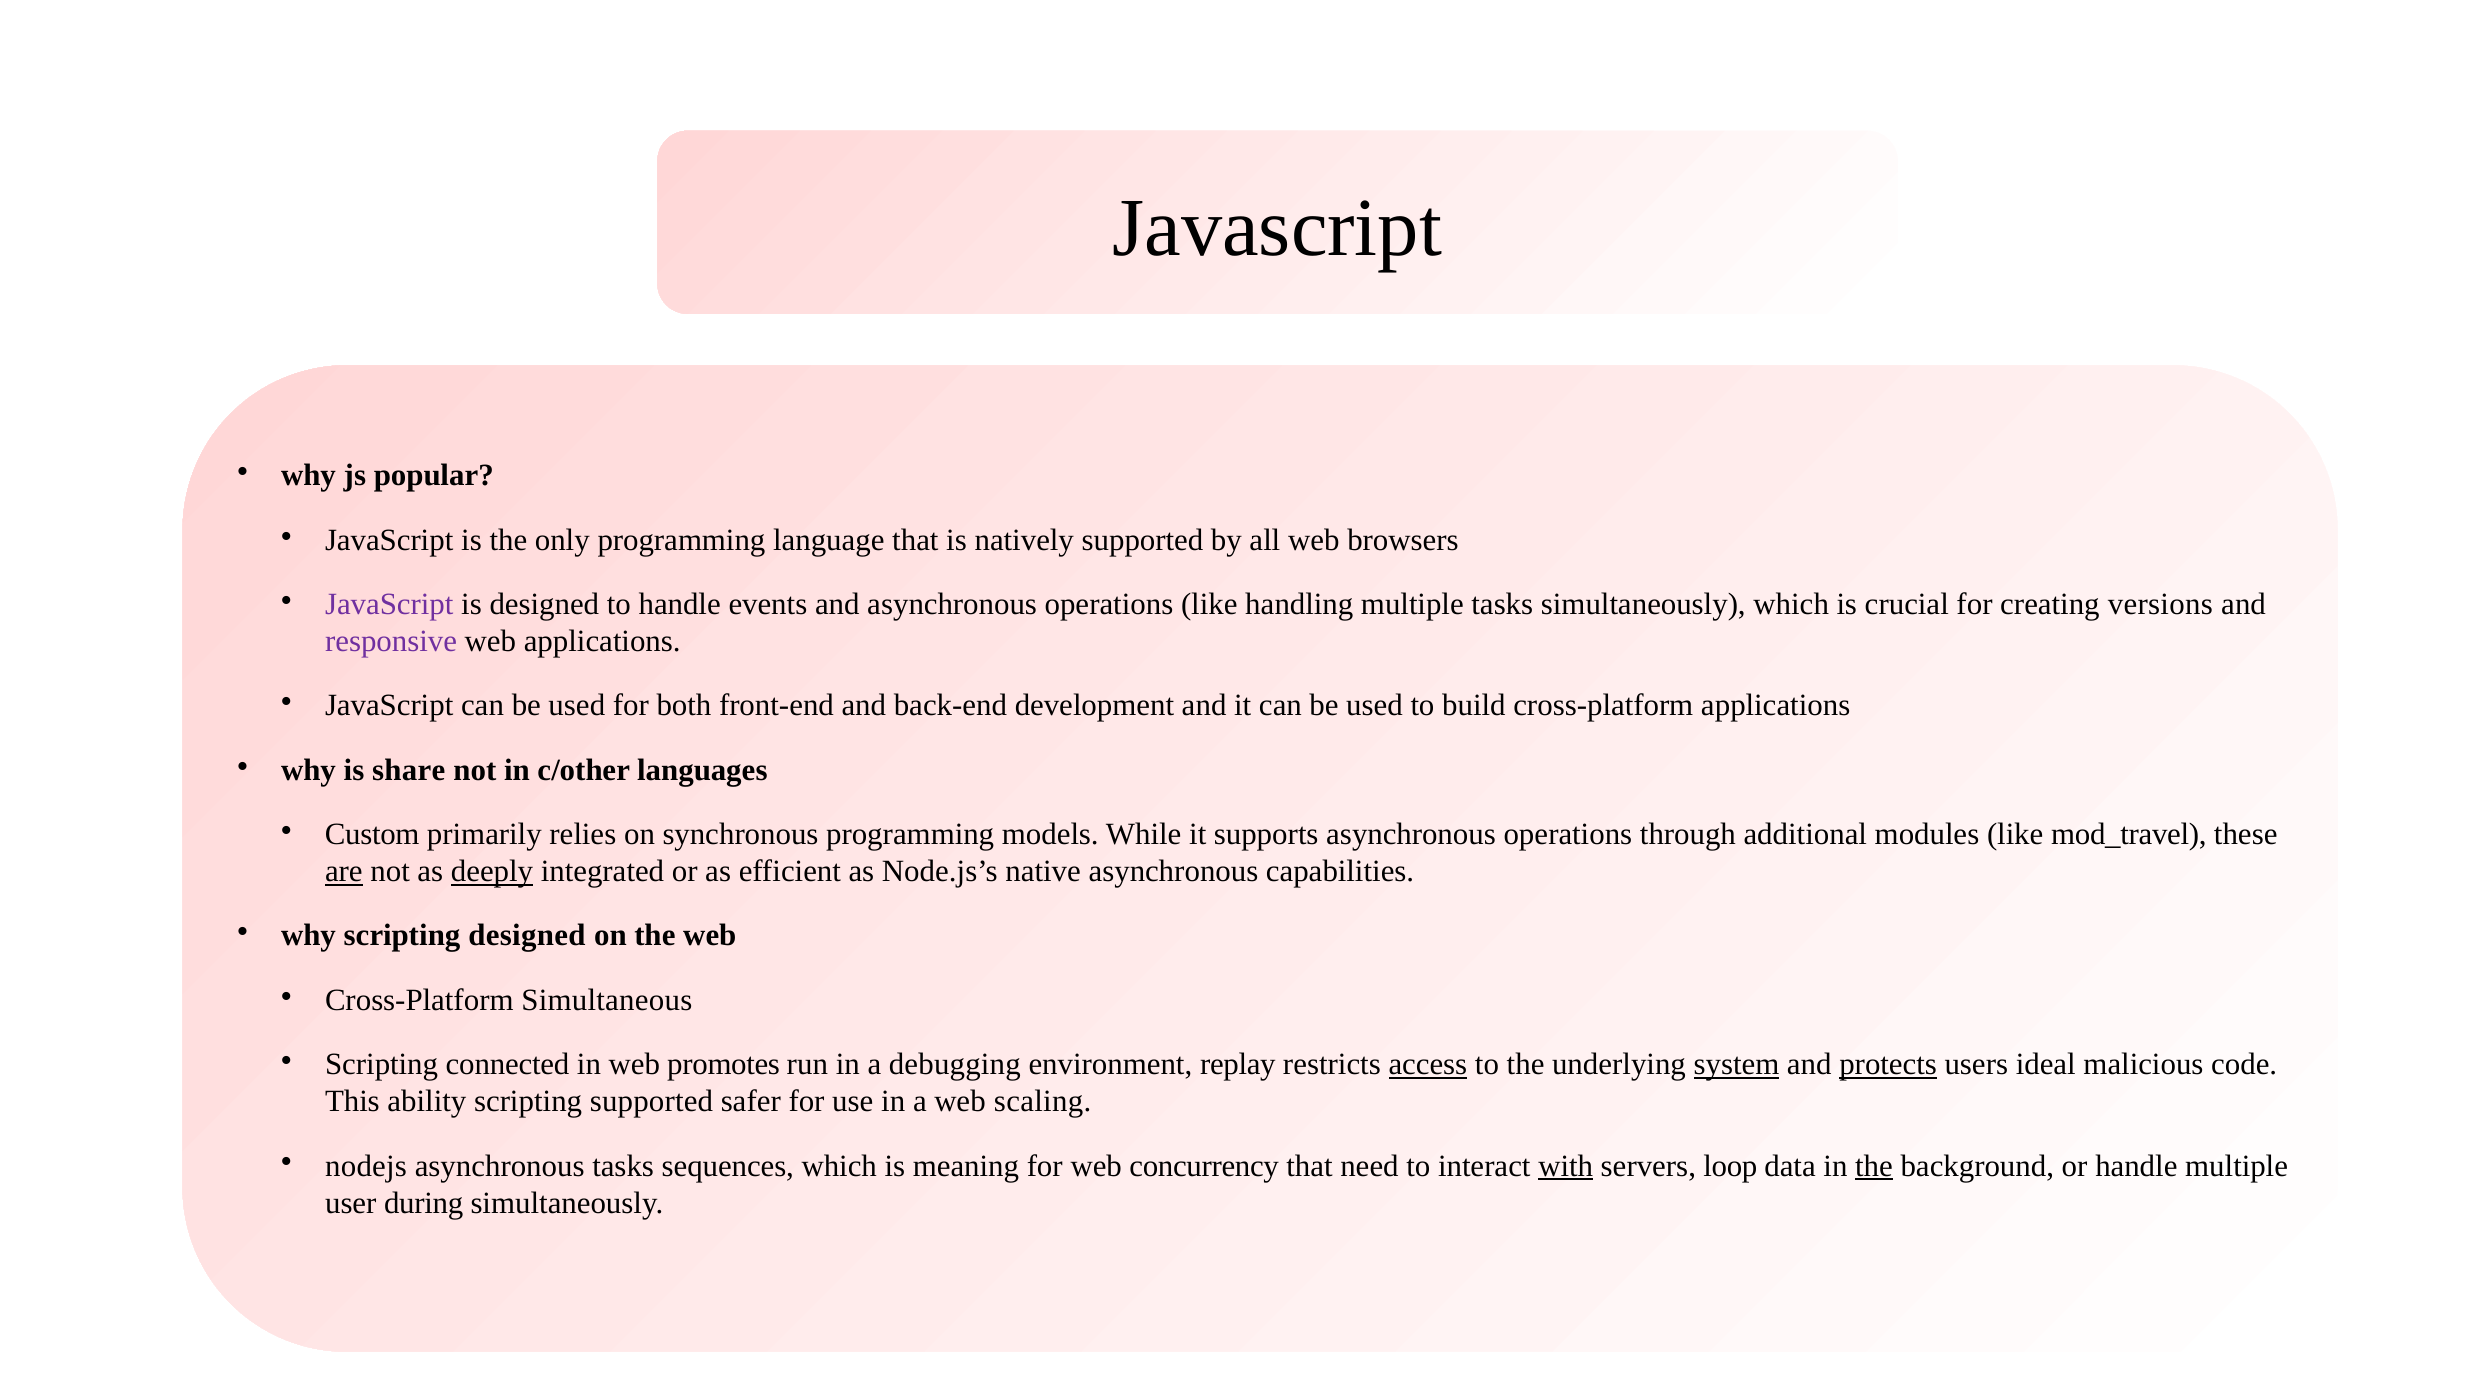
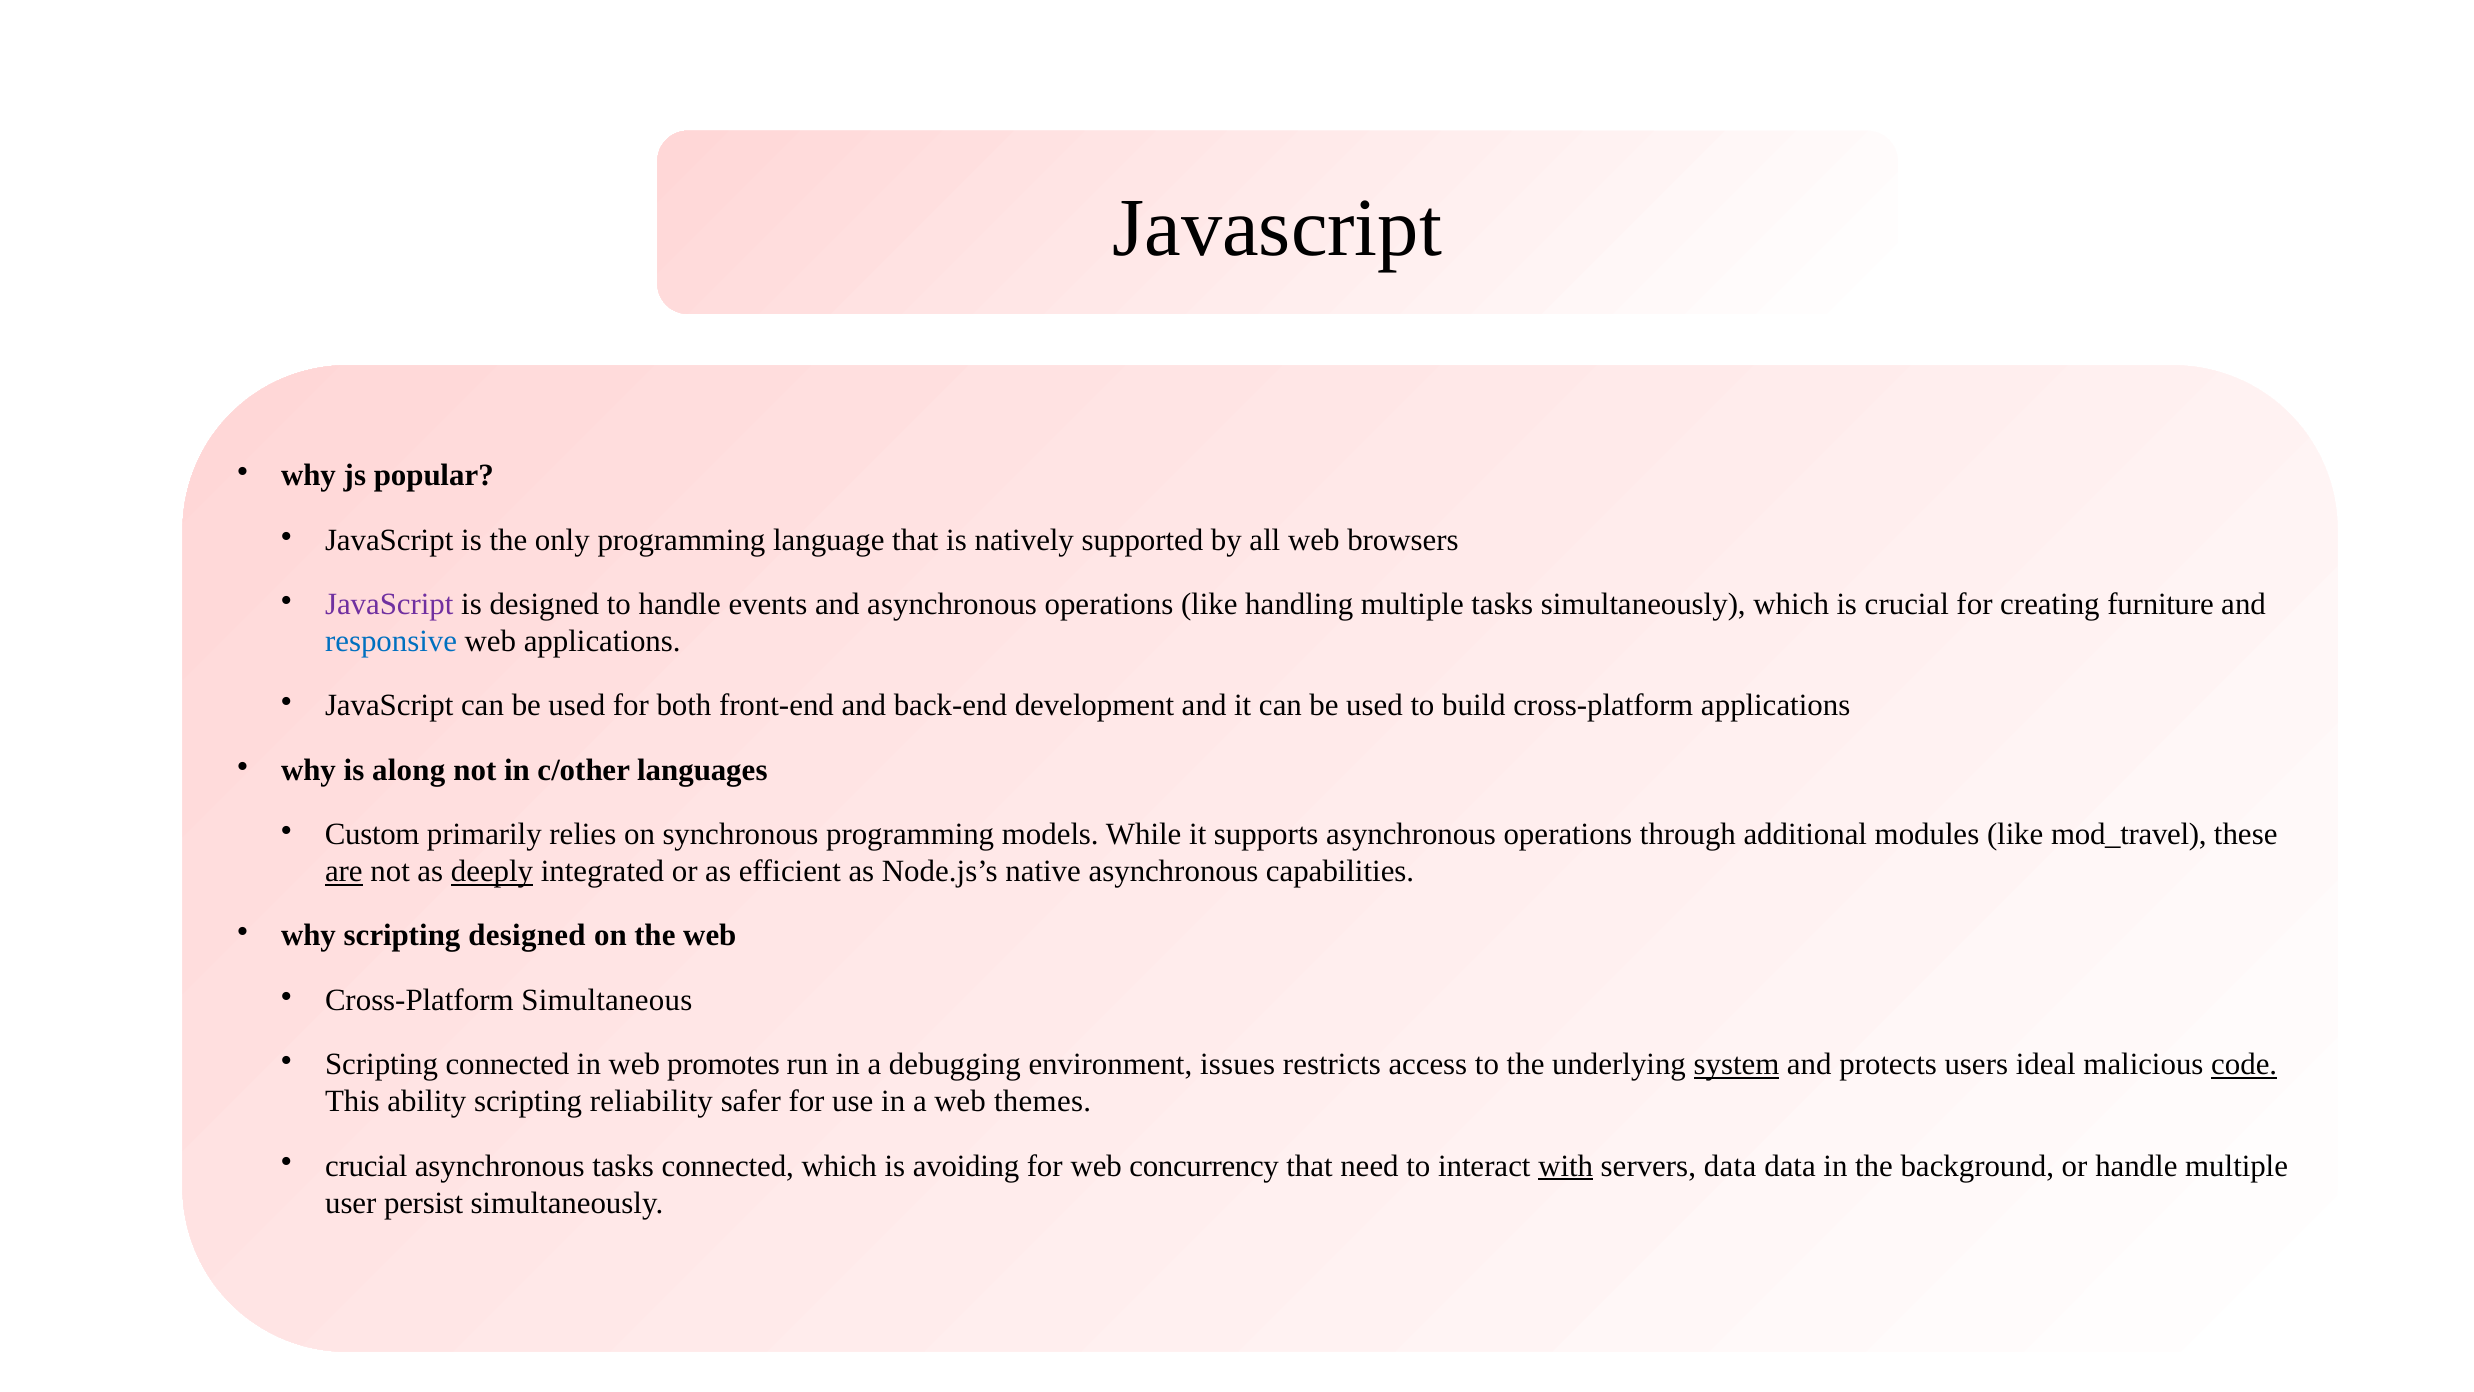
versions: versions -> furniture (2161, 604)
responsive colour: purple -> blue (391, 641)
share: share -> along (409, 770)
replay: replay -> issues (1238, 1064)
access underline: present -> none (1428, 1064)
protects underline: present -> none (1888, 1064)
code underline: none -> present (2244, 1064)
scripting supported: supported -> reliability (651, 1101)
scaling: scaling -> themes (1043, 1101)
nodejs: nodejs -> crucial (366, 1165)
tasks sequences: sequences -> connected (728, 1165)
meaning: meaning -> avoiding (966, 1165)
servers loop: loop -> data (1730, 1165)
the underline: present -> none (1874, 1165)
during: during -> persist (424, 1203)
